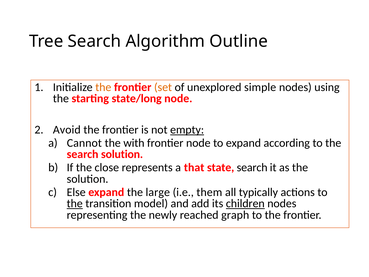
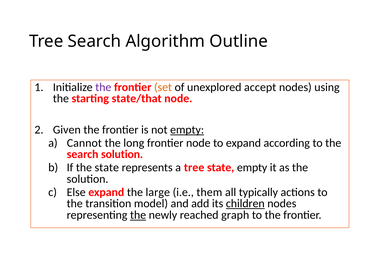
the colour: orange -> purple (103, 87)
simple: simple -> accept (260, 87)
state/long: state/long -> state/that (137, 99)
Avoid: Avoid -> Given (67, 130)
with: with -> long (134, 143)
the close: close -> state (107, 167)
a that: that -> tree (194, 167)
state search: search -> empty (252, 167)
the underline: present -> none (75, 203)
the underline: none -> present (138, 215)
